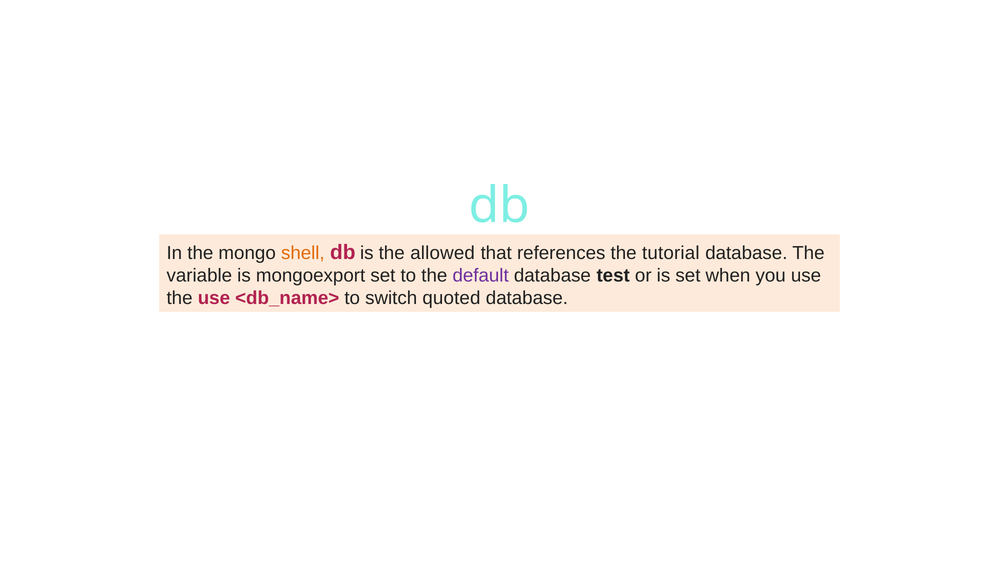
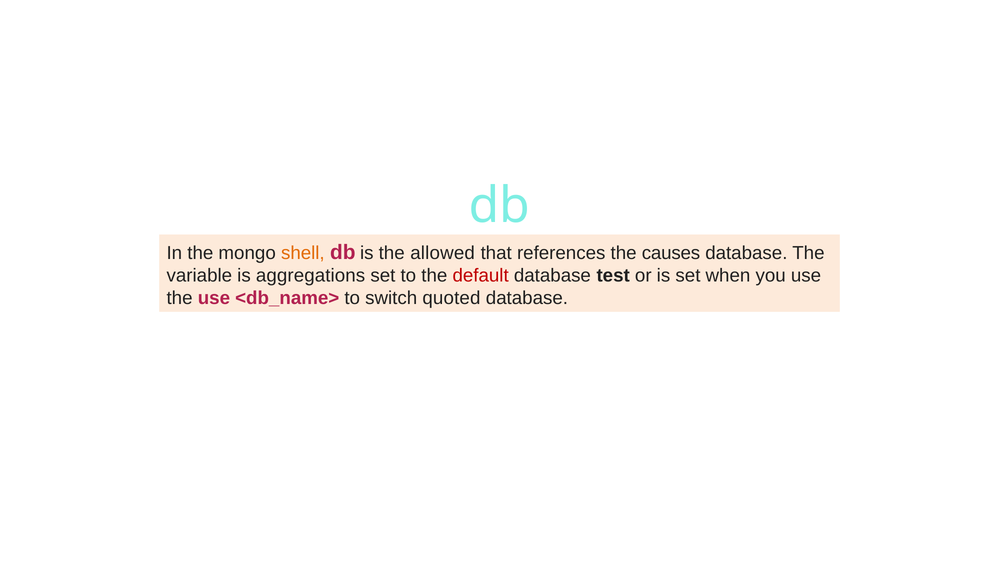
tutorial: tutorial -> causes (671, 253)
mongoexport: mongoexport -> aggregations (311, 276)
default colour: purple -> red (481, 276)
